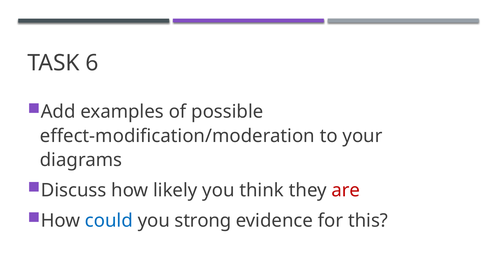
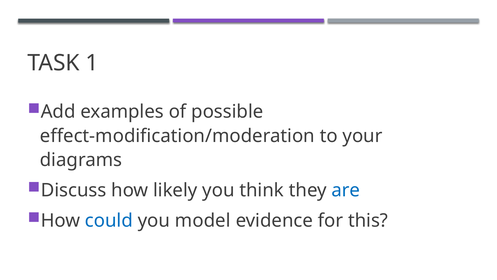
6: 6 -> 1 (92, 63)
are colour: red -> blue (346, 190)
strong: strong -> model (203, 220)
